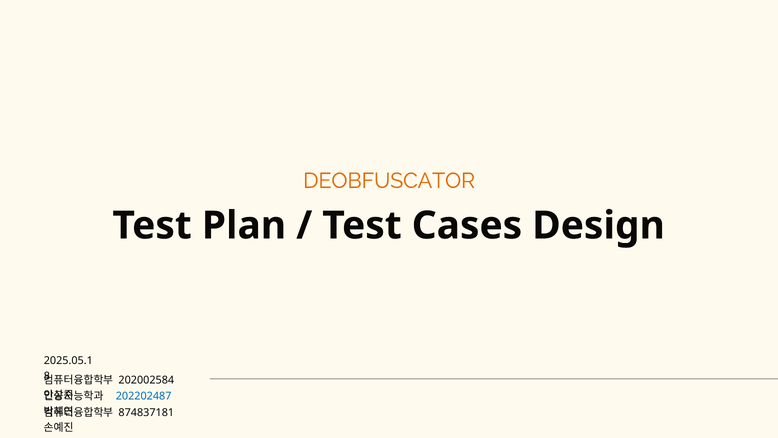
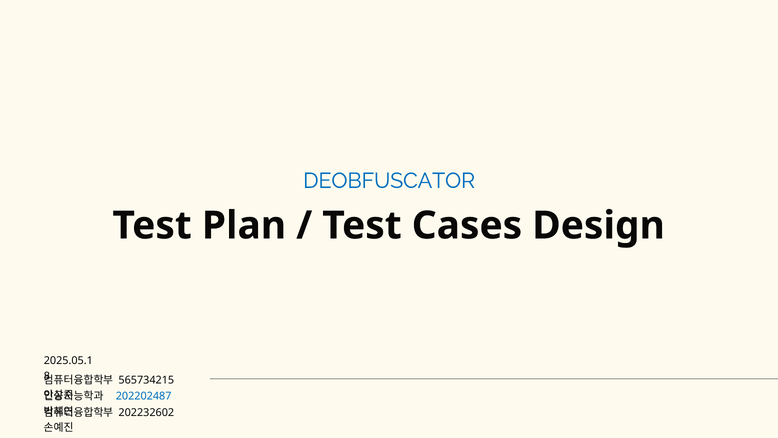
DEOBFUSCATOR colour: orange -> blue (389, 181)
202002584: 202002584 -> 565734215 (146, 380)
874837181: 874837181 -> 202232602 (146, 412)
